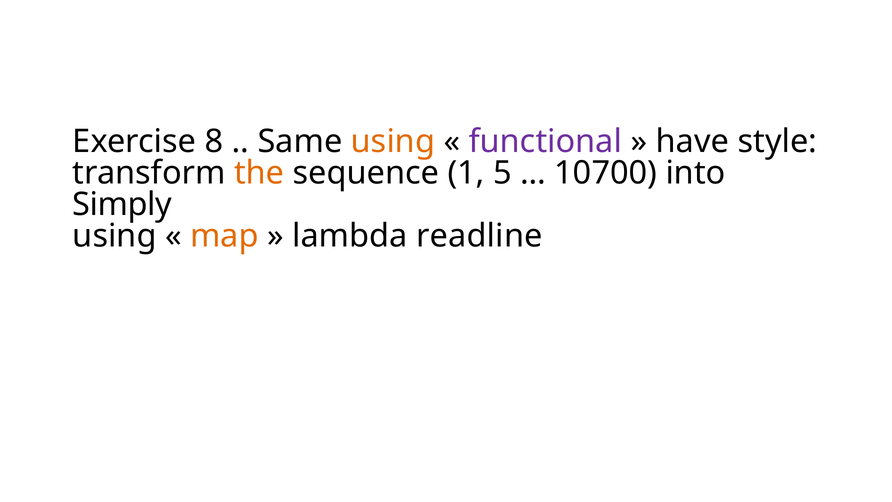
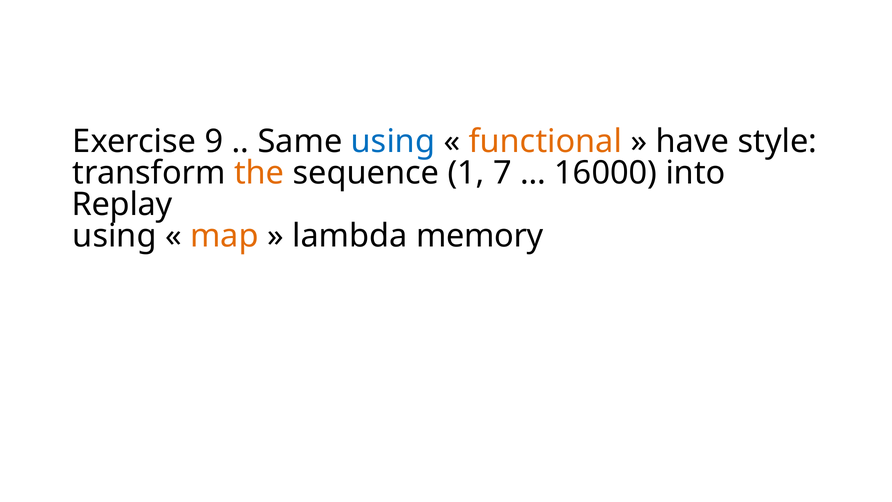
8: 8 -> 9 (214, 141)
using colour: orange -> blue (393, 141)
functional colour: purple -> orange (545, 141)
5: 5 -> 7 (502, 173)
10700: 10700 -> 16000 (606, 173)
Simply: Simply -> Replay (122, 204)
readline: readline -> memory (480, 236)
